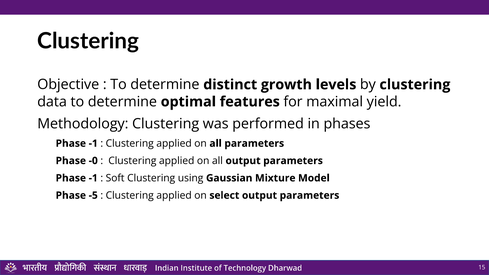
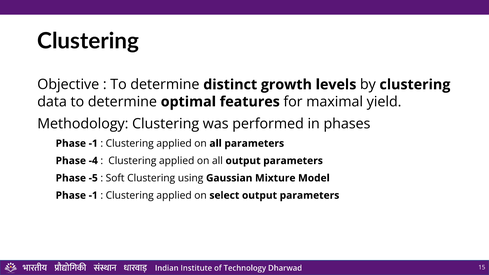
-0: -0 -> -4 (93, 161)
-1: -1 -> -5 (93, 178)
-5: -5 -> -1 (93, 195)
